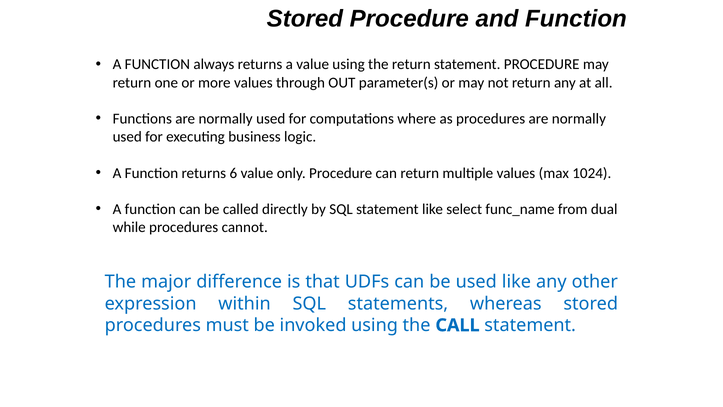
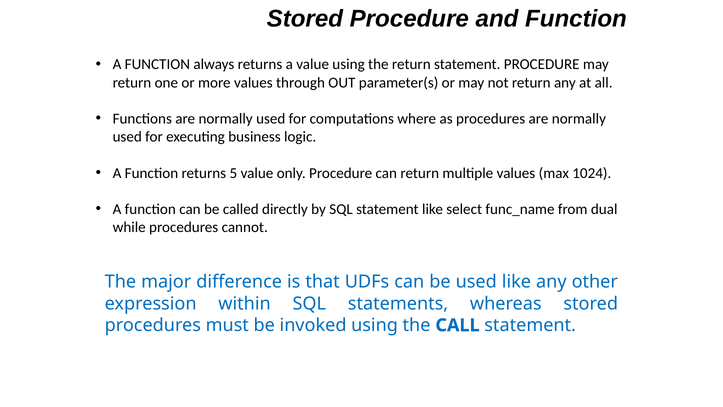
6: 6 -> 5 (233, 173)
